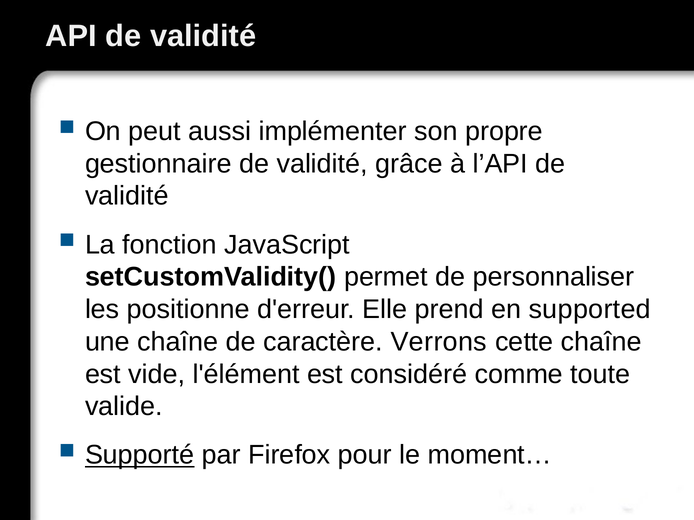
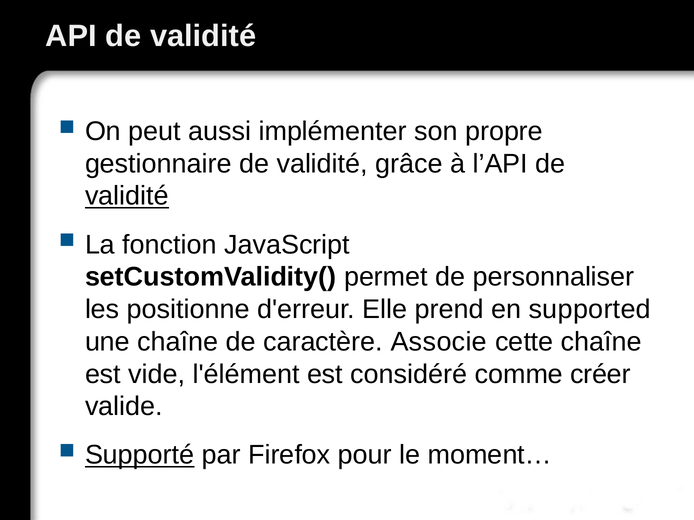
validité underline: none -> present (127, 196)
Verrons: Verrons -> Associe (439, 342)
toute: toute -> créer (600, 374)
